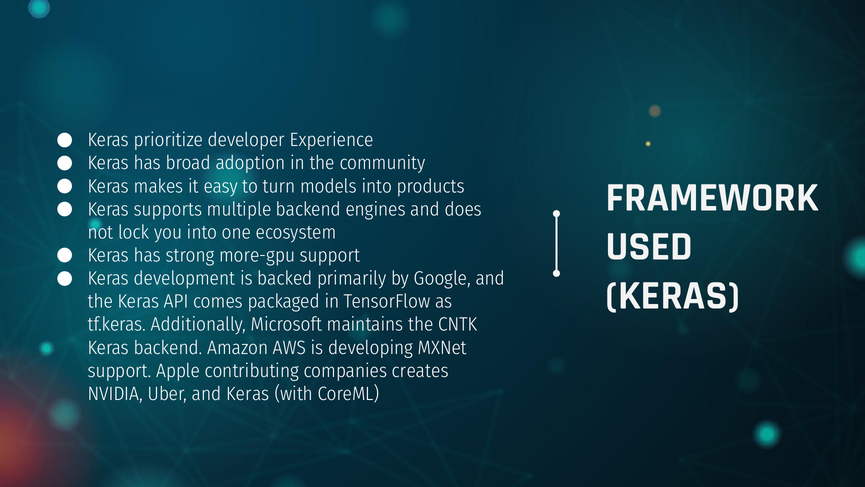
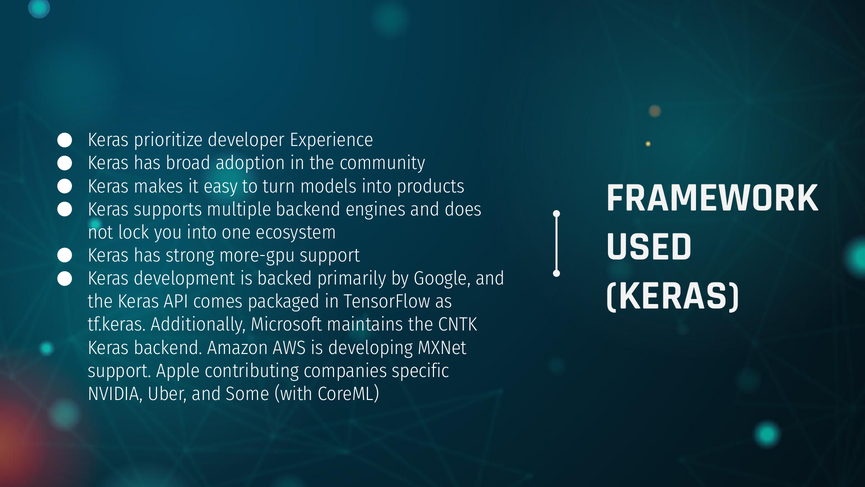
creates: creates -> specific (420, 370)
and Keras: Keras -> Some (248, 394)
